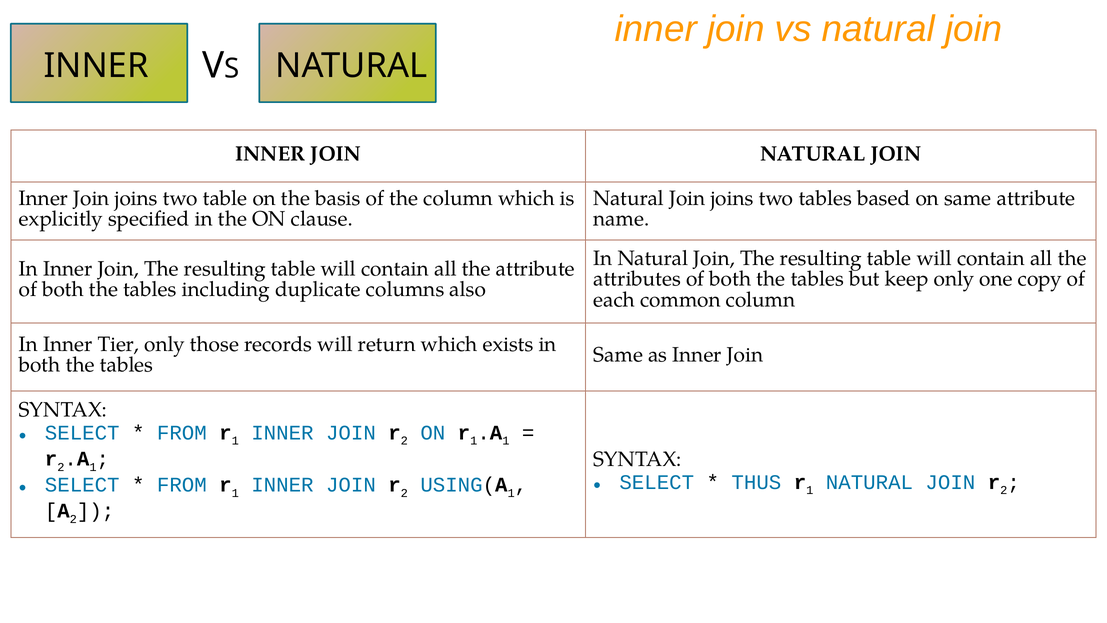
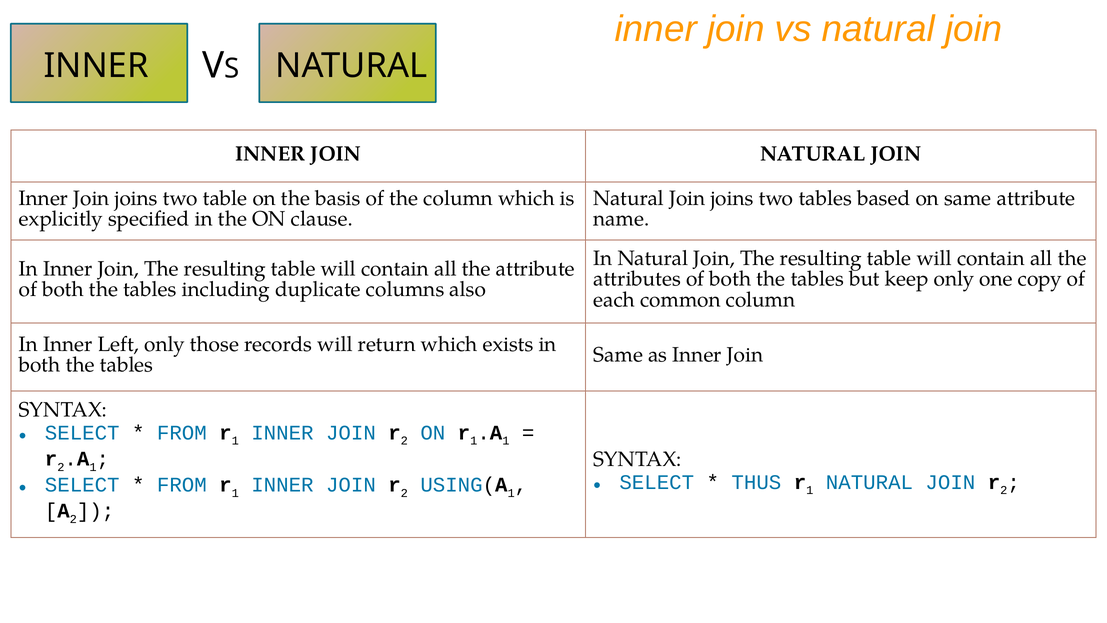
Tier: Tier -> Left (118, 344)
